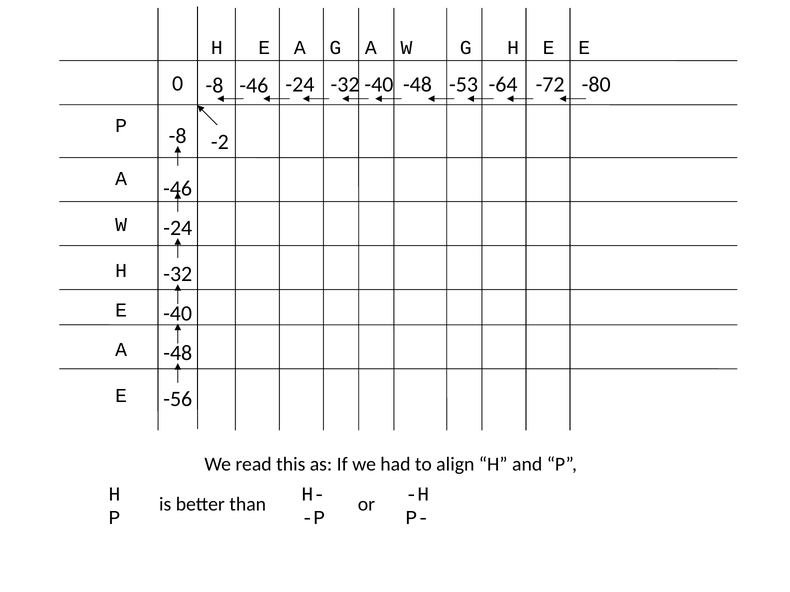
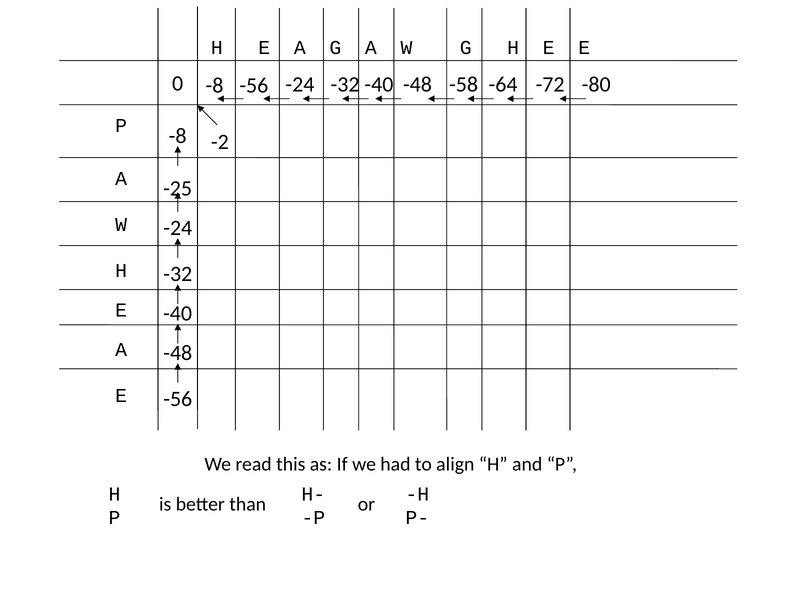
-46: -46 -> -56 (254, 86)
-53: -53 -> -58 (464, 84)
-46: -46 -> -25 (178, 189)
